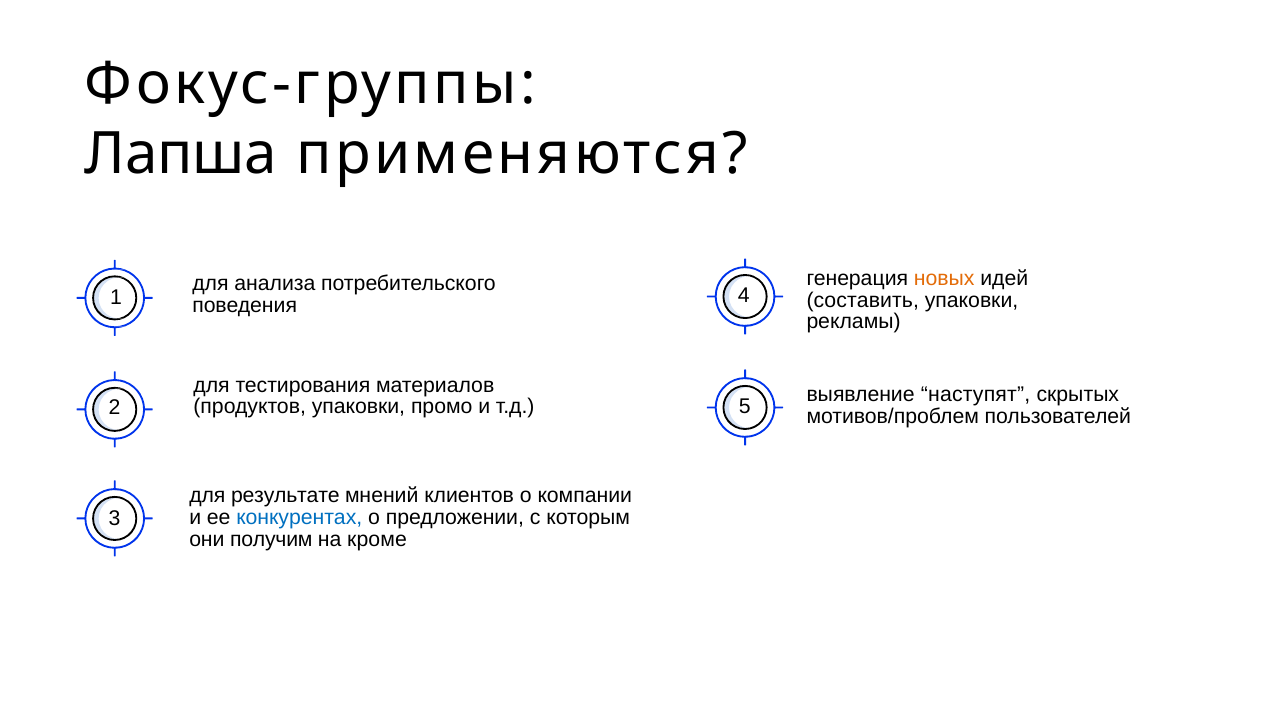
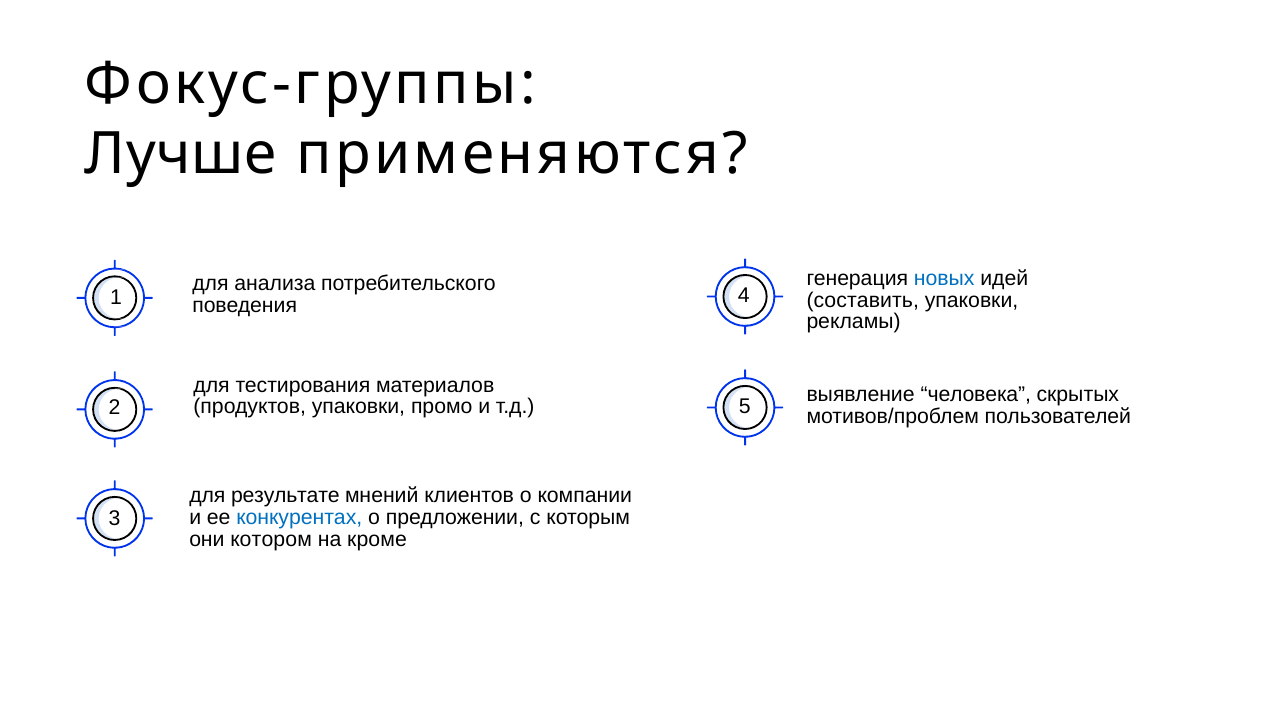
Лапша: Лапша -> Лучше (181, 154)
новых colour: orange -> blue (944, 278)
наступят: наступят -> человека (976, 394)
получим: получим -> котором (271, 539)
